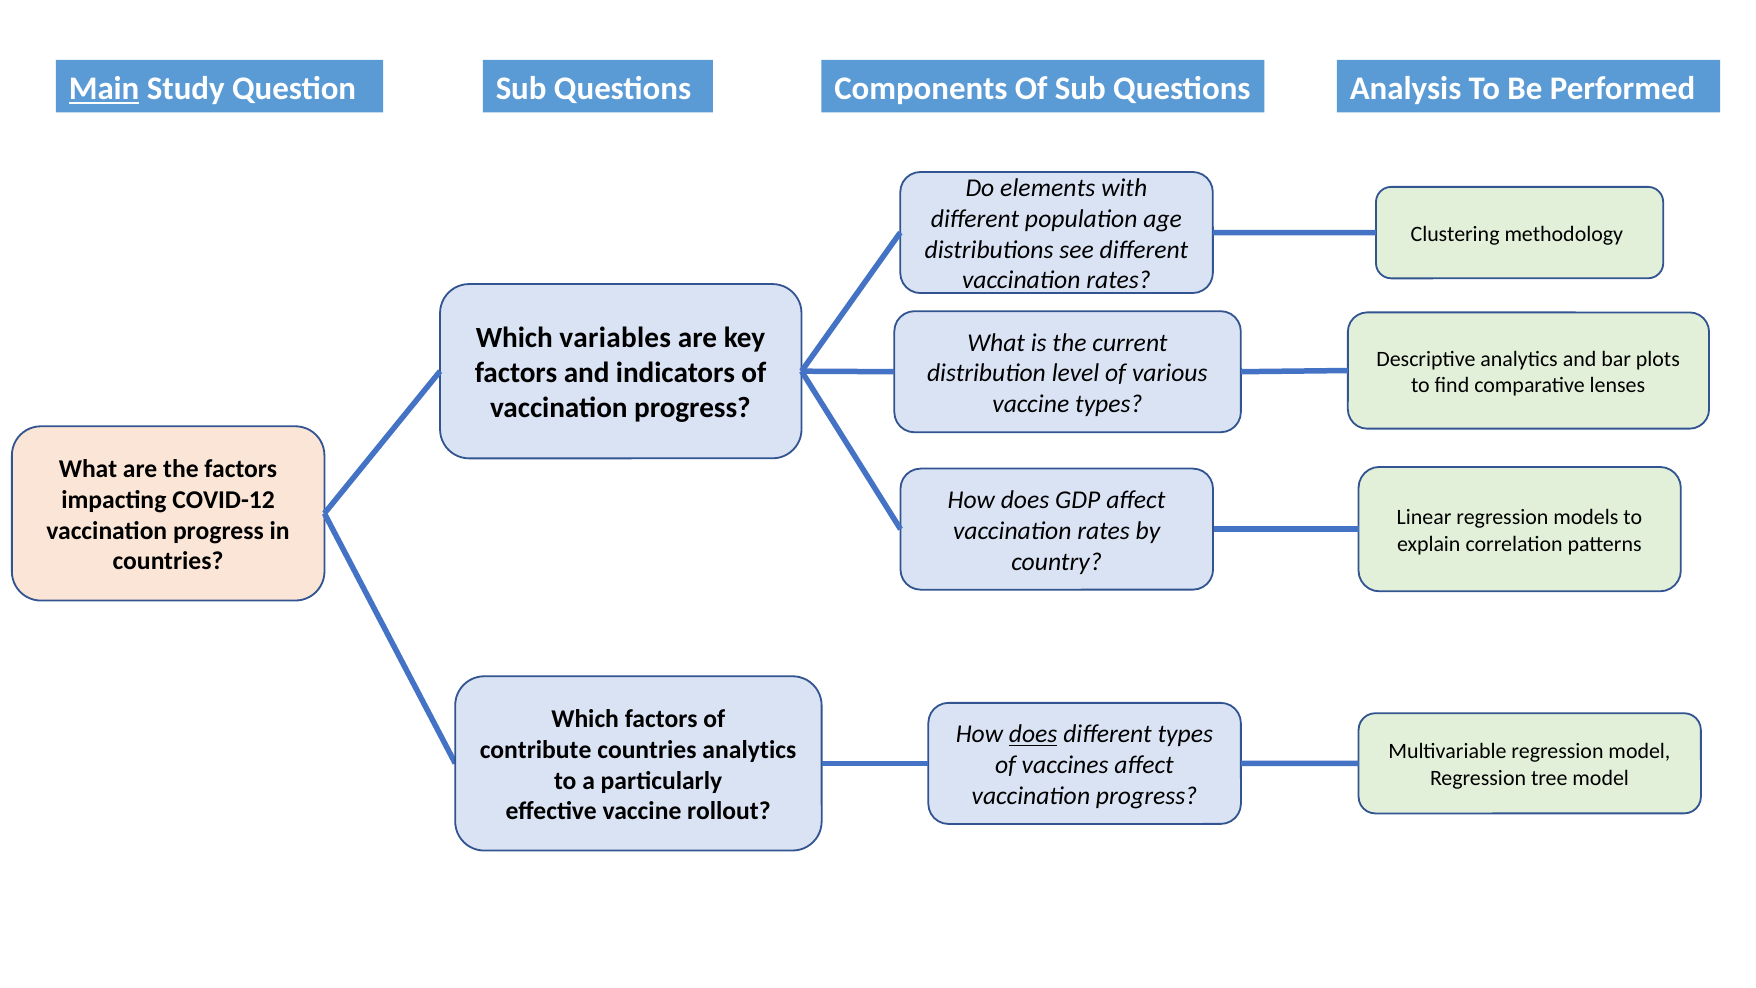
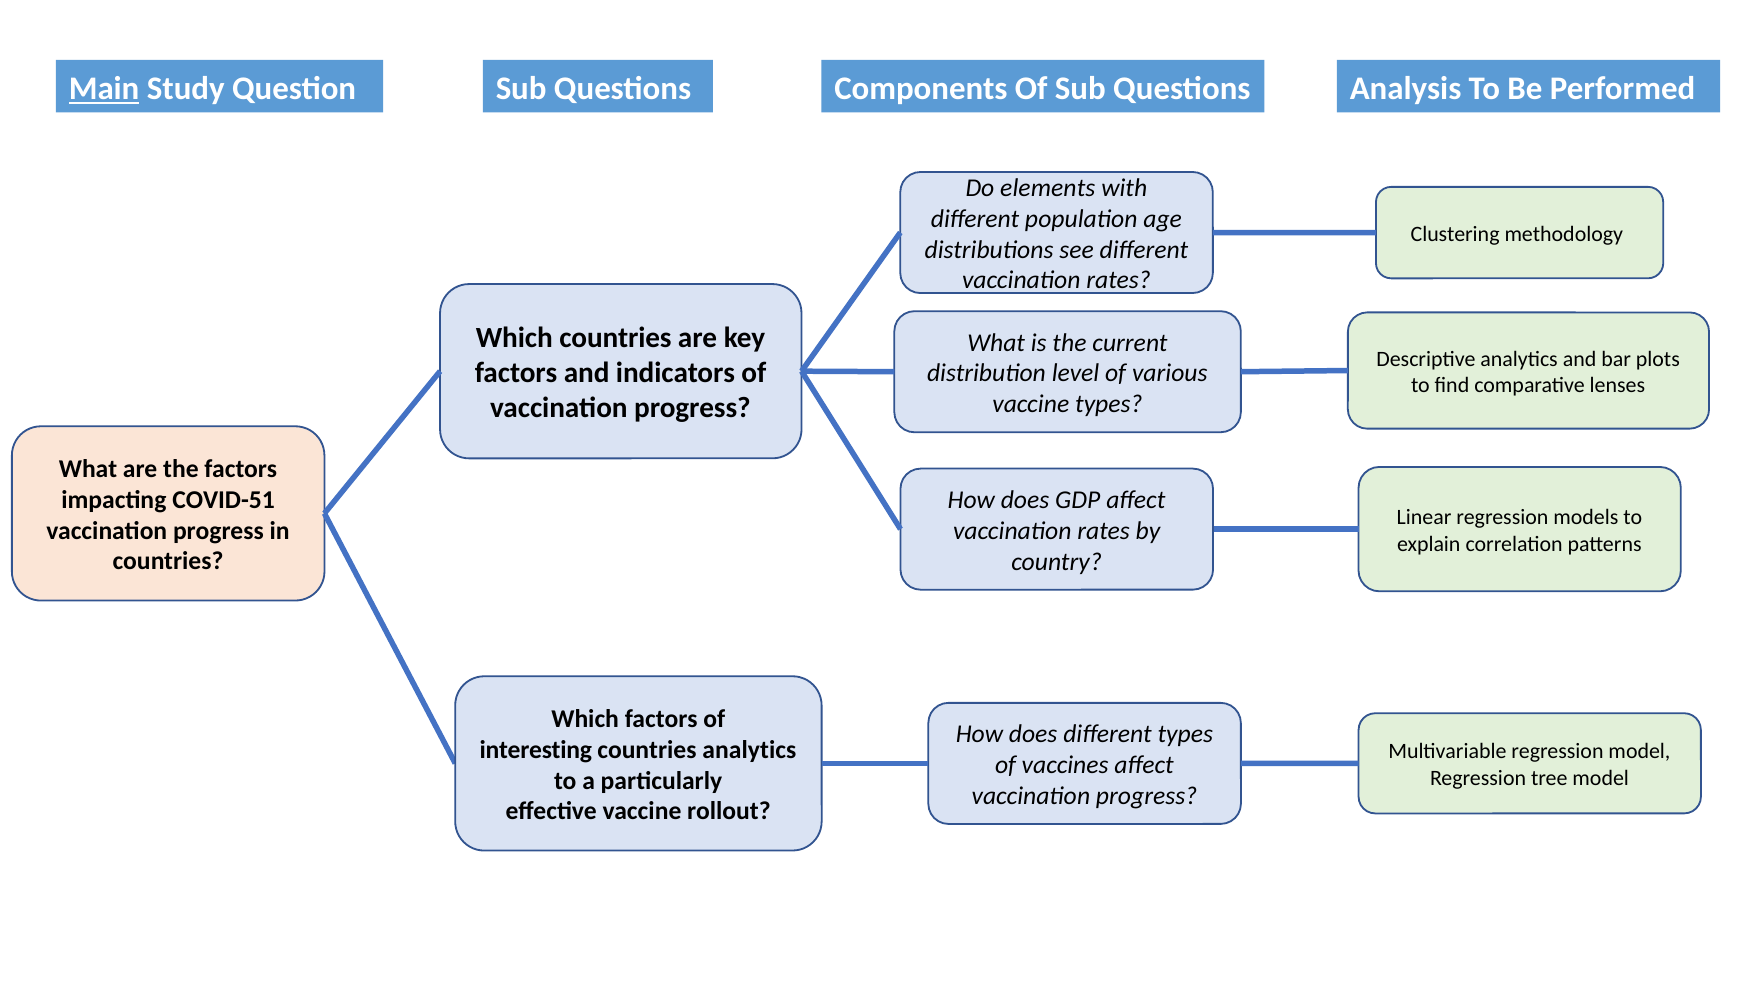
Which variables: variables -> countries (615, 338)
COVID-12: COVID-12 -> COVID-51 (224, 500)
does underline: present -> none (1033, 734)
contribute: contribute -> interesting (536, 750)
